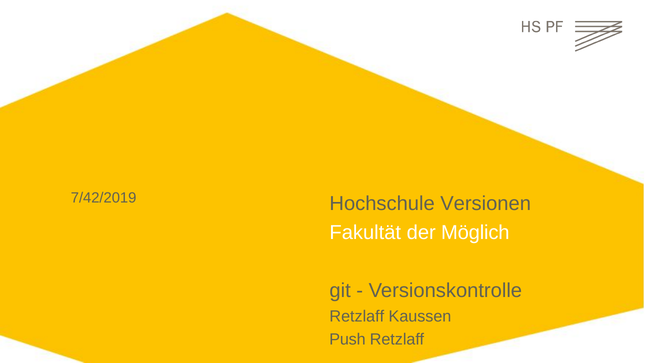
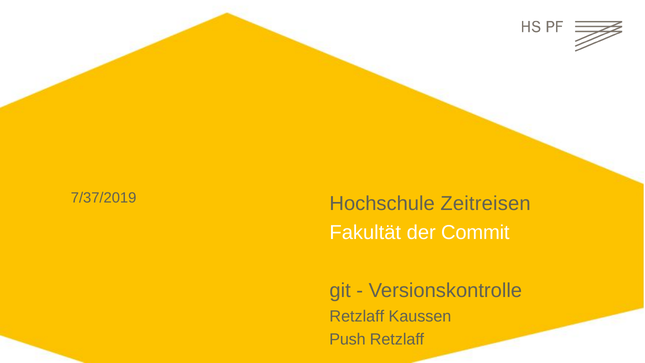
7/42/2019: 7/42/2019 -> 7/37/2019 (104, 198)
Versionen: Versionen -> Zeitreisen (486, 204)
Möglich: Möglich -> Commit (475, 233)
